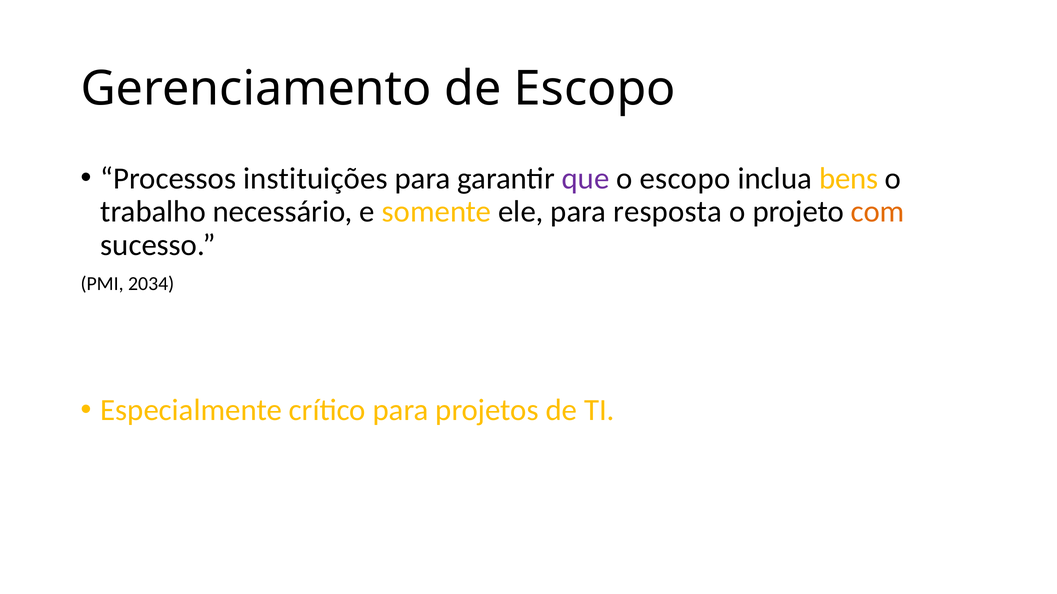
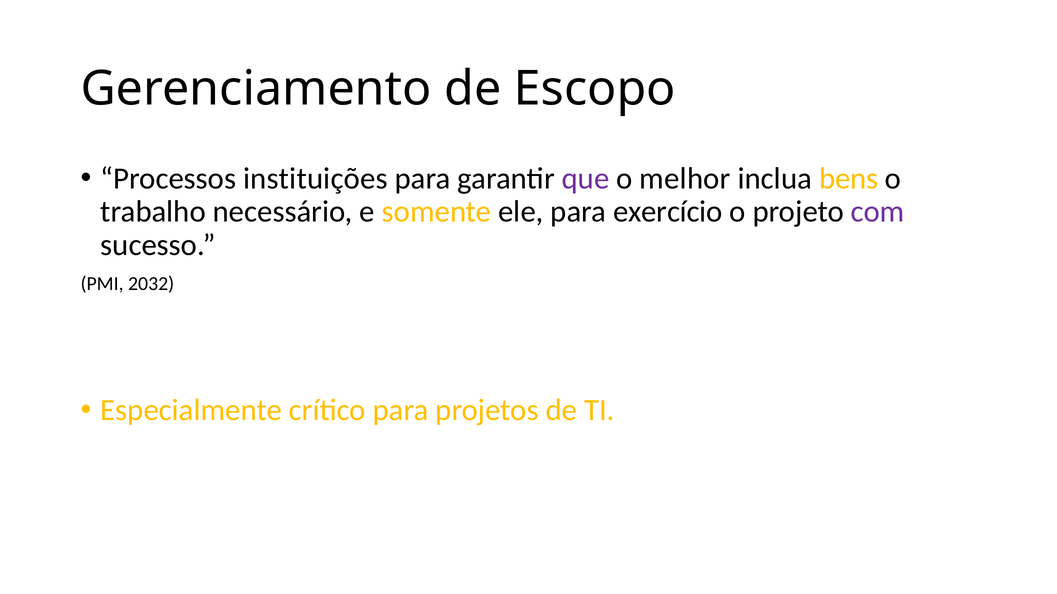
o escopo: escopo -> melhor (685, 179)
resposta: resposta -> exercício (668, 212)
com colour: orange -> purple (878, 212)
2034: 2034 -> 2032 (151, 284)
